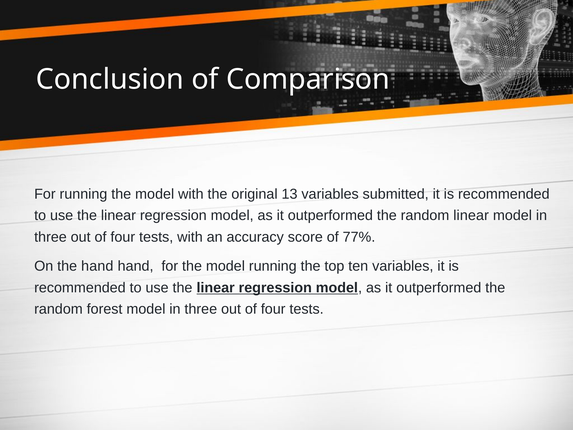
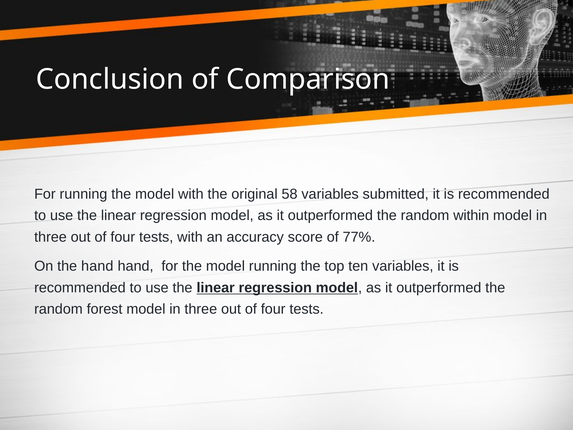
13: 13 -> 58 (290, 194)
random linear: linear -> within (471, 215)
